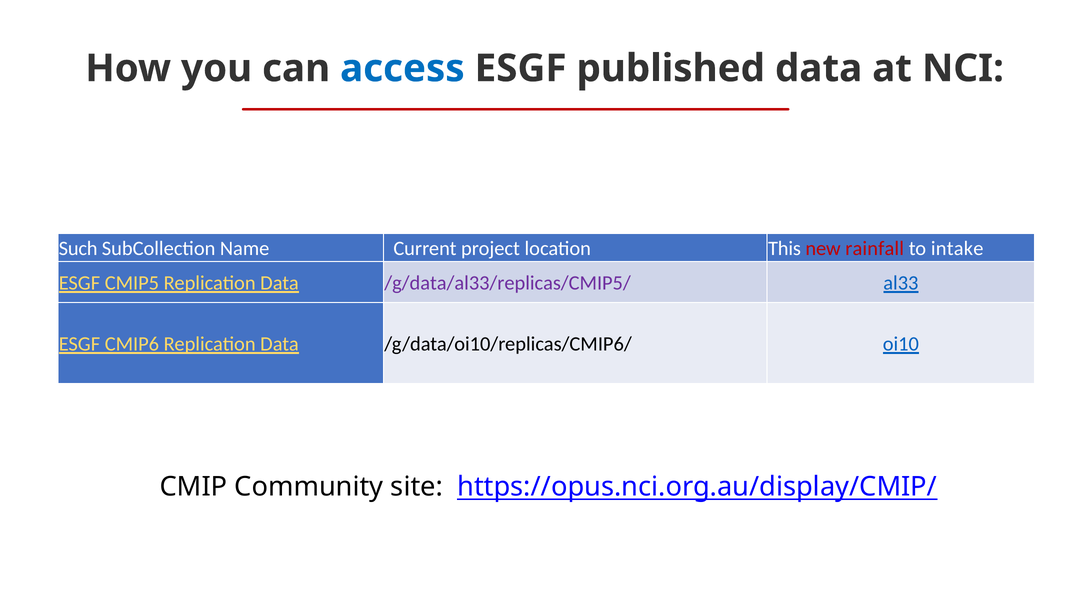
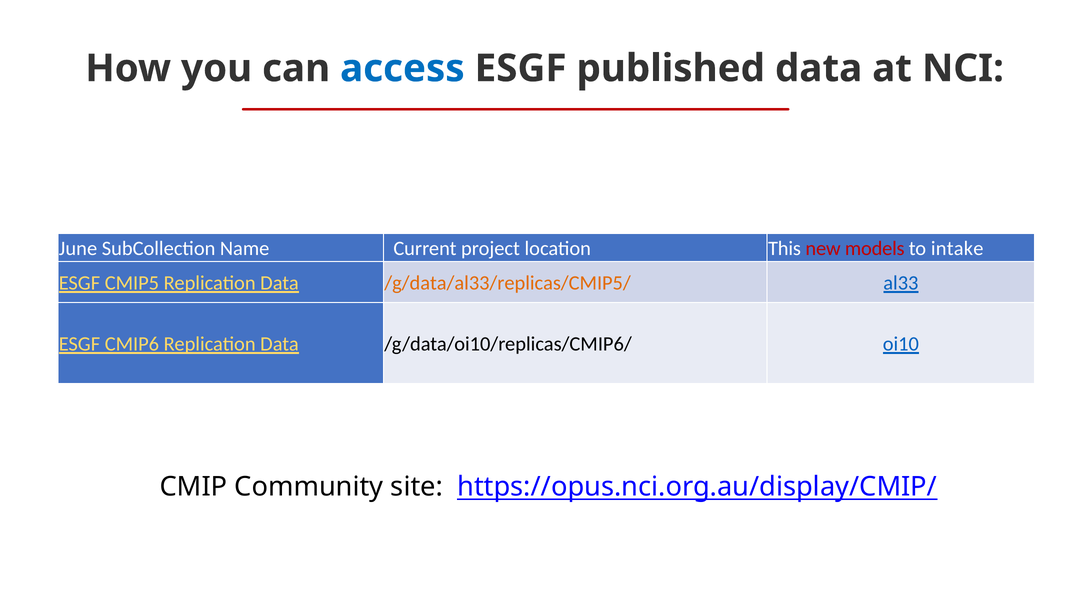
Such: Such -> June (78, 249)
rainfall: rainfall -> models (875, 249)
/g/data/al33/replicas/CMIP5/ colour: purple -> orange (508, 283)
